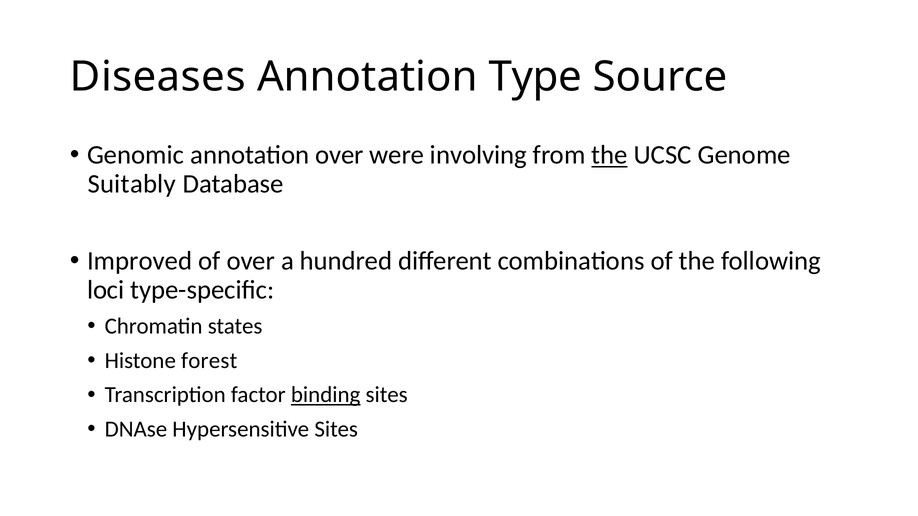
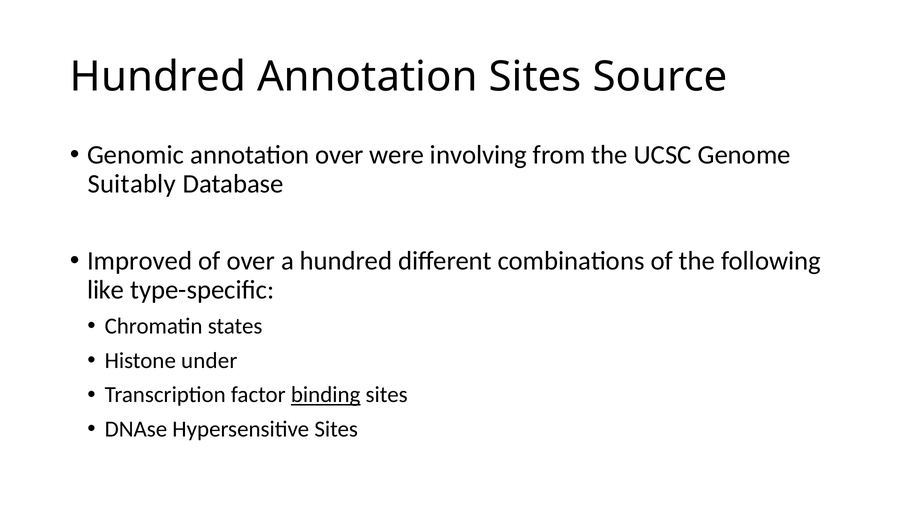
Diseases: Diseases -> Hundred (158, 77)
Annotation Type: Type -> Sites (535, 77)
the underline: present -> none (610, 155)
loci: loci -> like (106, 290)
forest: forest -> under (209, 361)
